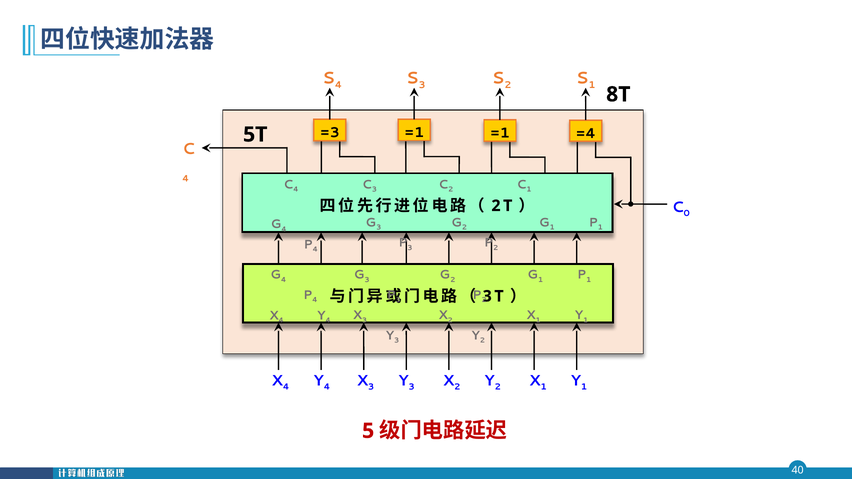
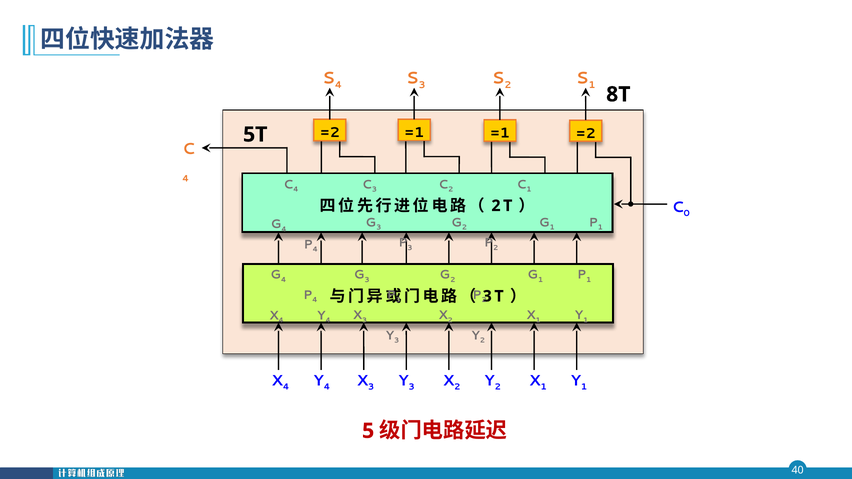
=3: =3 -> =2 (330, 133)
=1 =4: =4 -> =2 (586, 134)
